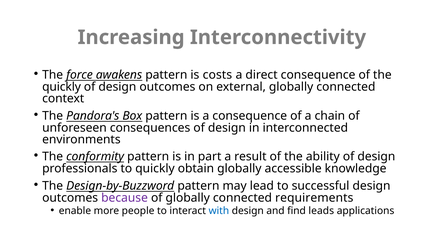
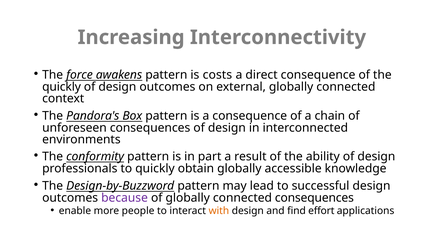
connected requirements: requirements -> consequences (314, 198)
with colour: blue -> orange (219, 211)
leads: leads -> effort (321, 211)
